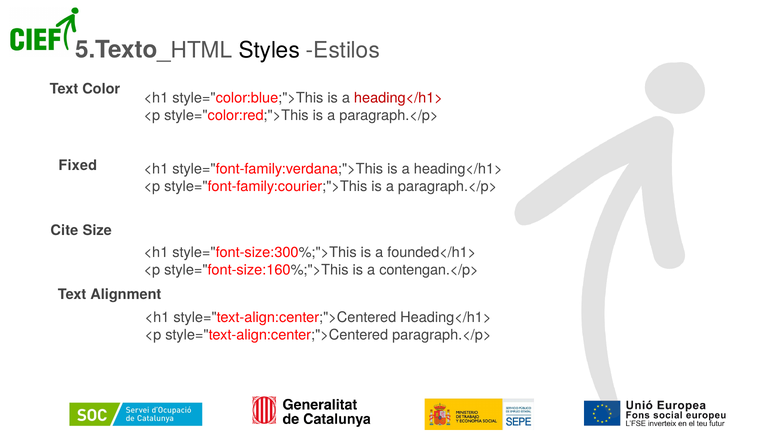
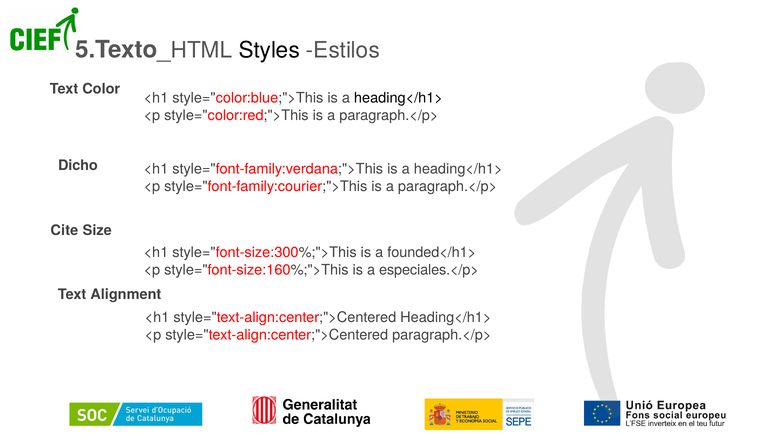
heading</h1> colour: red -> black (398, 98)
Fixed: Fixed -> Dicho (78, 165)
contengan.</p>: contengan.</p> -> especiales.</p> (429, 270)
